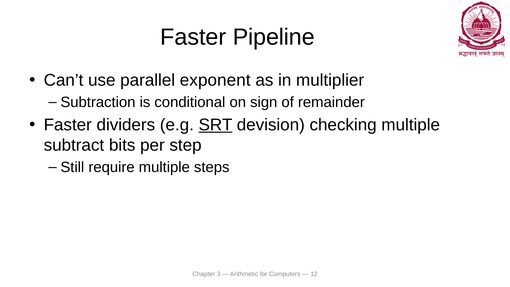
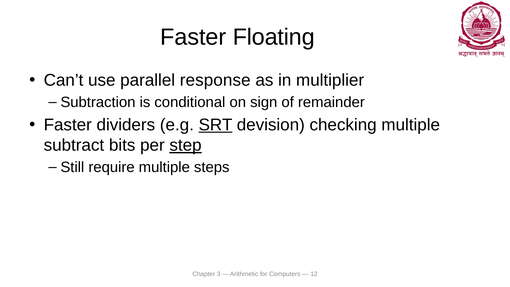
Pipeline: Pipeline -> Floating (274, 37)
exponent: exponent -> response (215, 80)
step underline: none -> present (186, 145)
